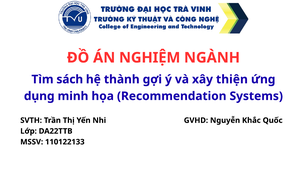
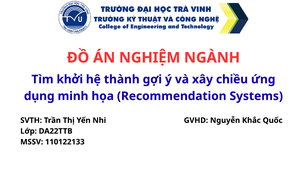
sách: sách -> khởi (70, 79)
thiện: thiện -> chiều (232, 79)
